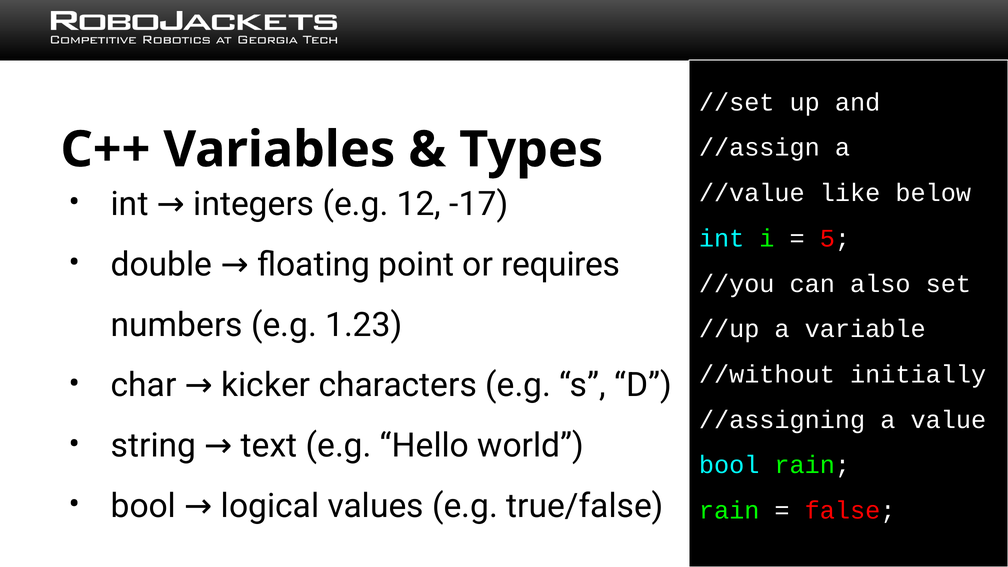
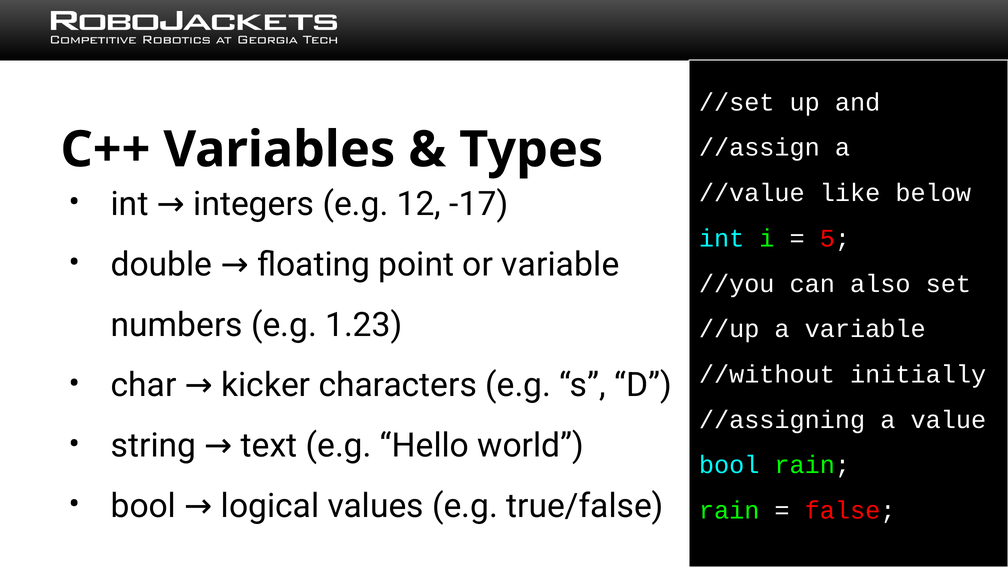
or requires: requires -> variable (560, 264)
